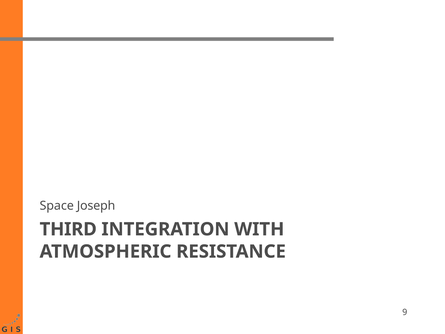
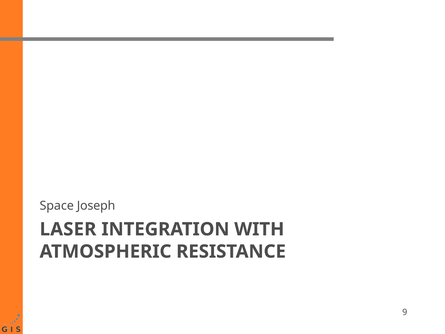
THIRD: THIRD -> LASER (68, 229)
